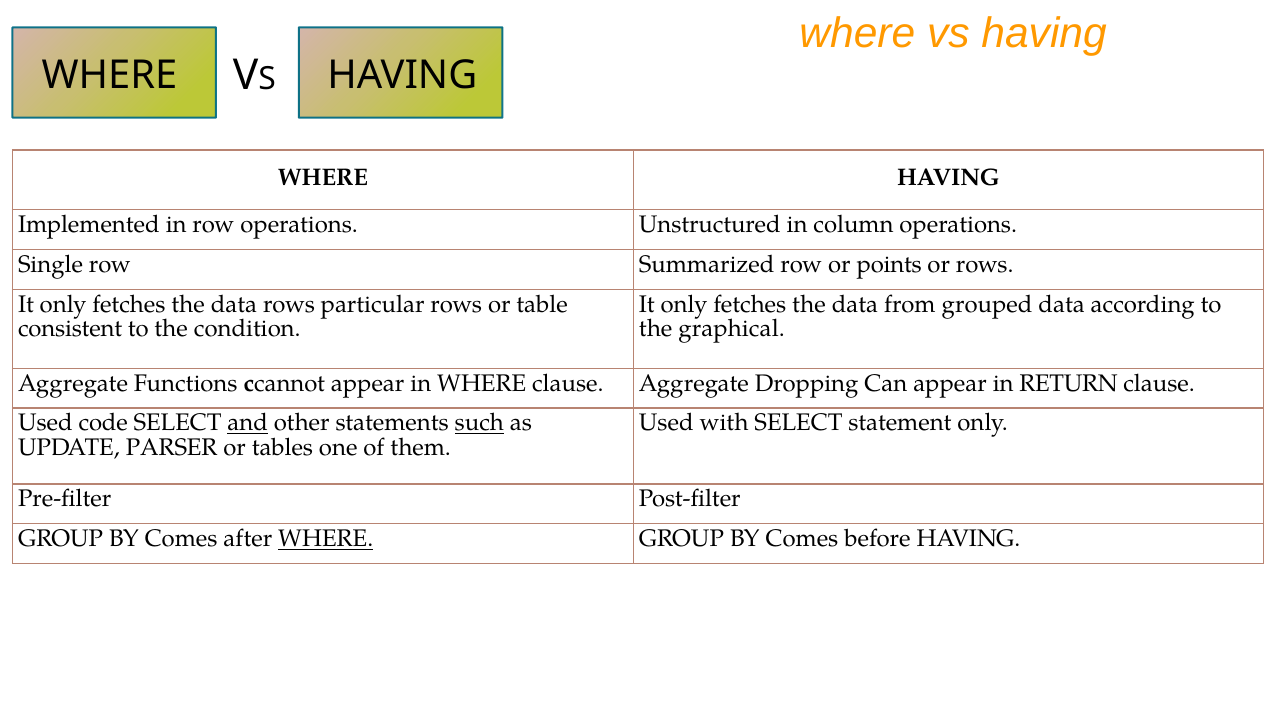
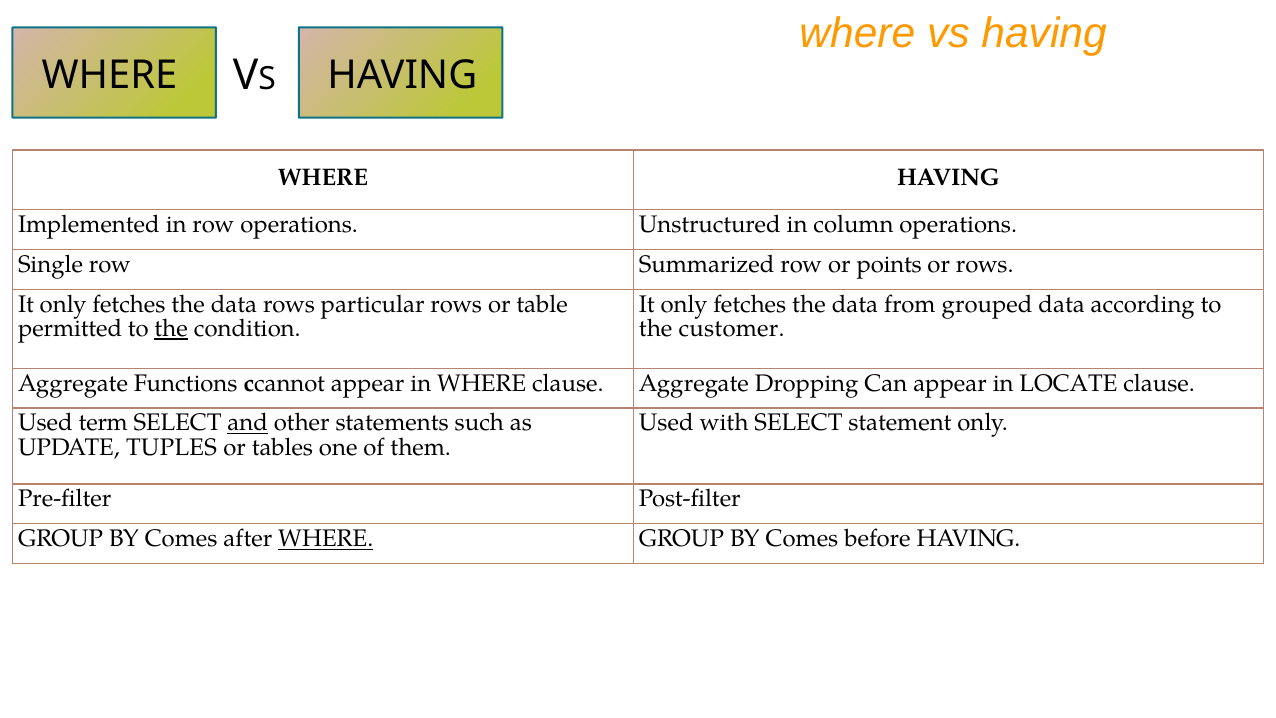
consistent: consistent -> permitted (70, 329)
the underline: none -> present (171, 329)
graphical: graphical -> customer (732, 329)
RETURN: RETURN -> LOCATE (1068, 383)
code: code -> term (103, 423)
such underline: present -> none (479, 423)
PARSER: PARSER -> TUPLES (171, 447)
